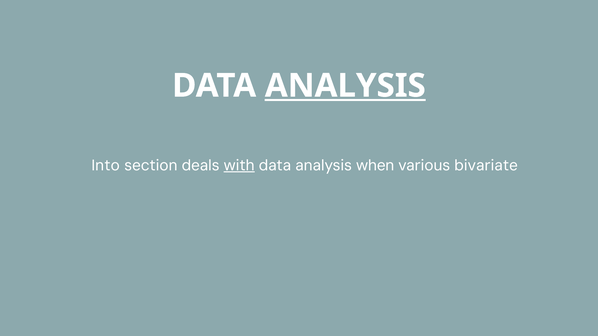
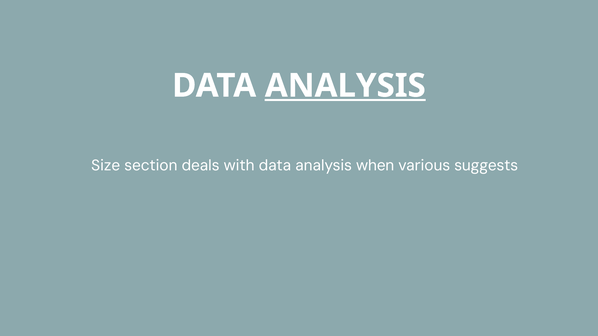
Into: Into -> Size (106, 166)
with underline: present -> none (239, 166)
bivariate: bivariate -> suggests (486, 166)
